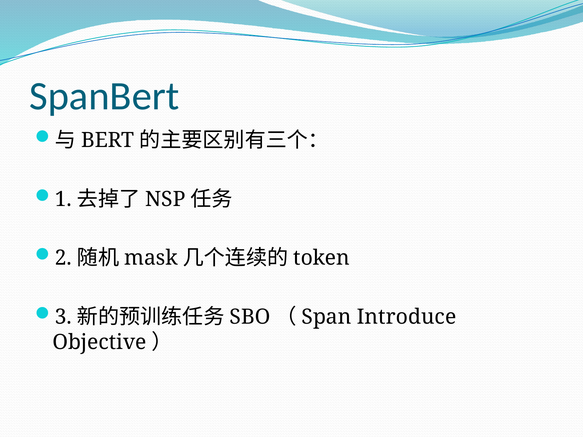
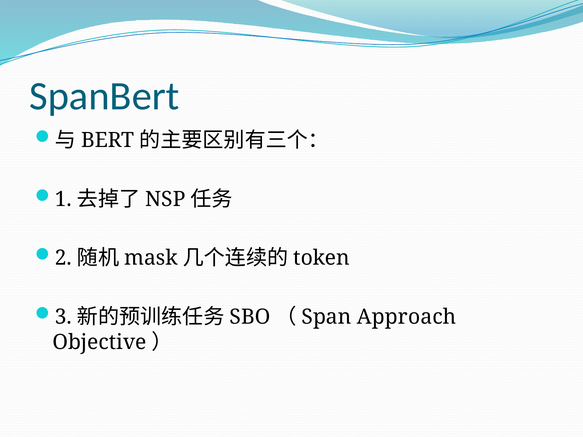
Introduce: Introduce -> Approach (407, 317)
